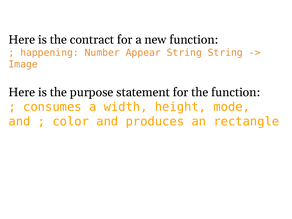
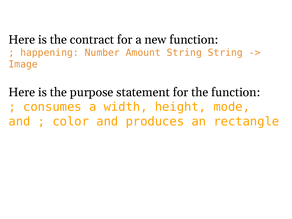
Appear: Appear -> Amount (143, 53)
